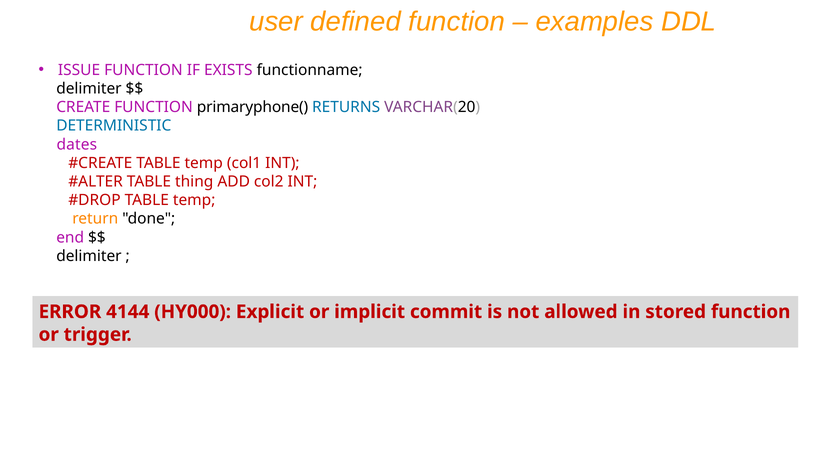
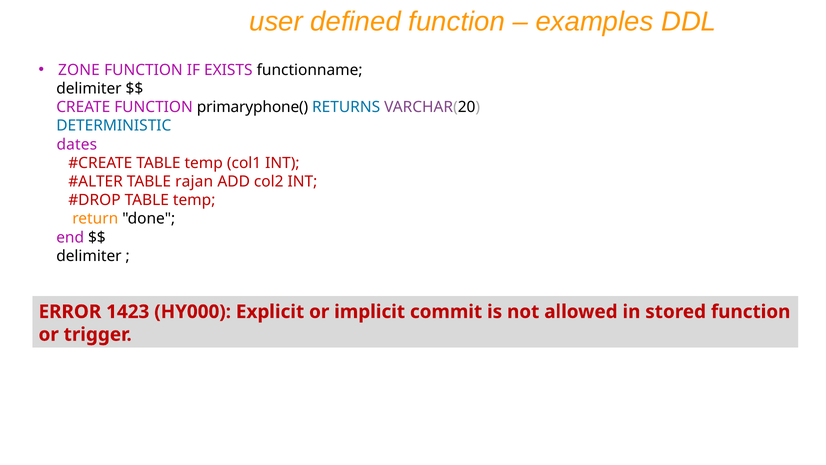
ISSUE: ISSUE -> ZONE (79, 70)
thing: thing -> rajan (194, 181)
4144: 4144 -> 1423 (128, 312)
